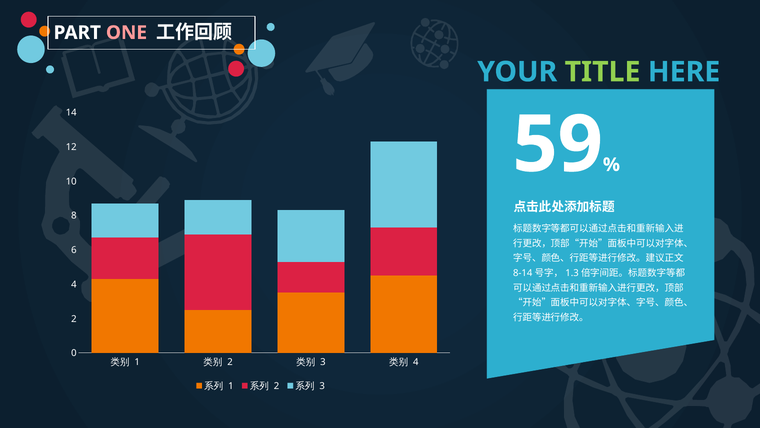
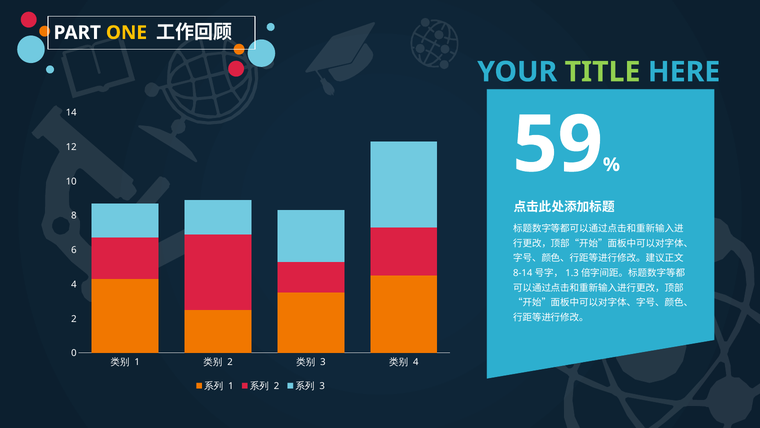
ONE colour: pink -> yellow (126, 33)
